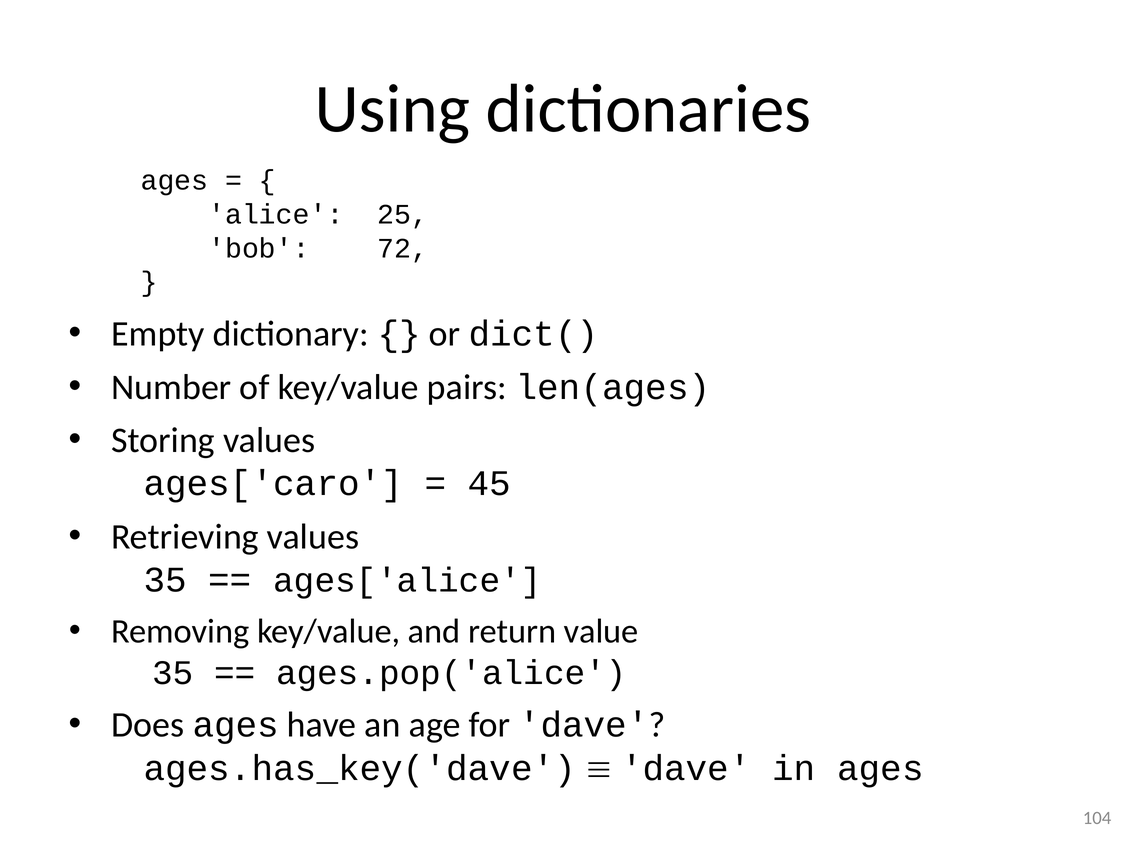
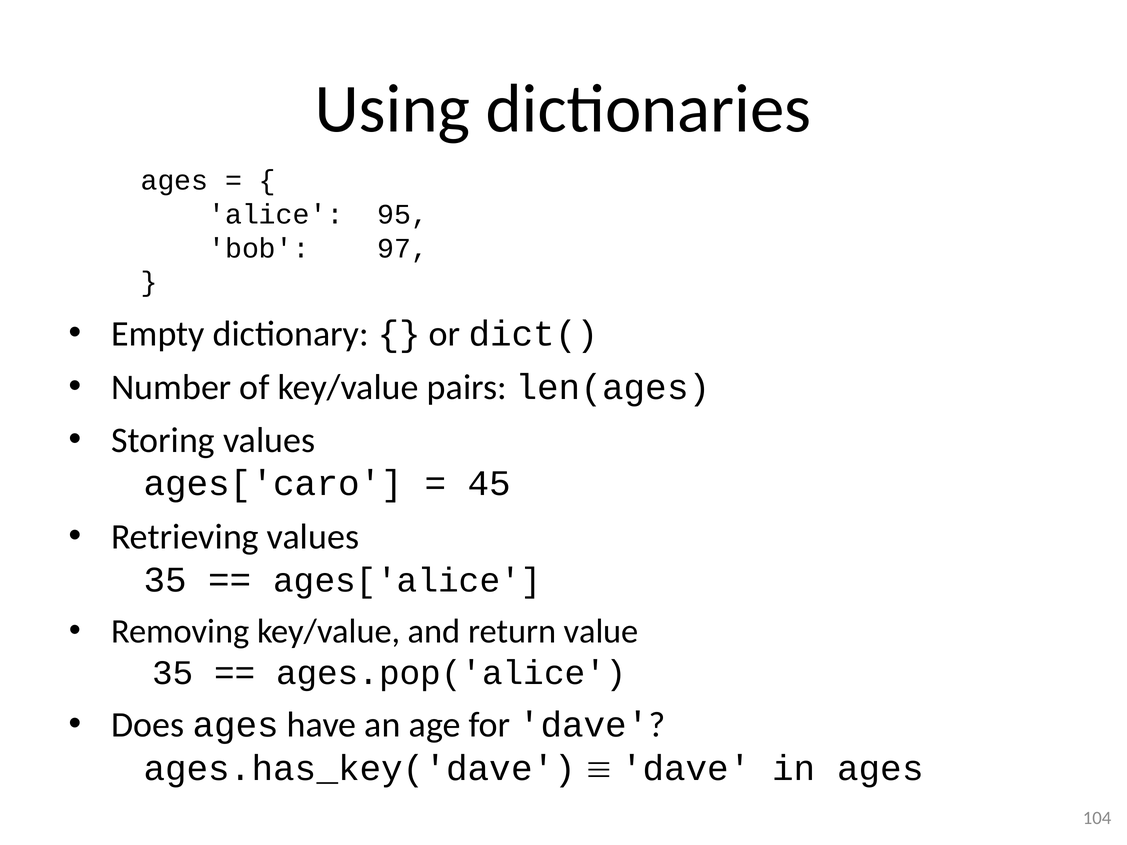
25: 25 -> 95 (403, 215)
72: 72 -> 97 (403, 248)
